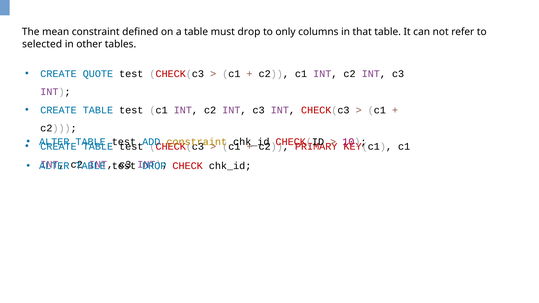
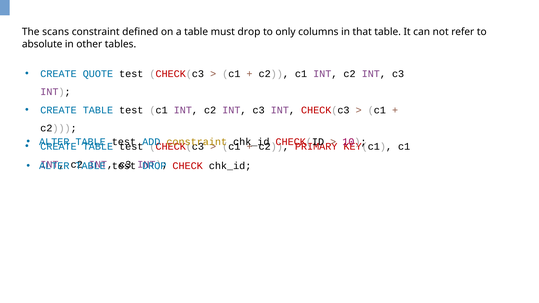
mean: mean -> scans (56, 32)
selected: selected -> absolute (42, 44)
